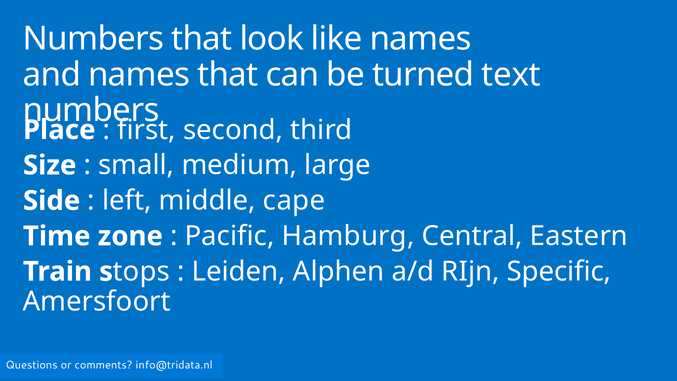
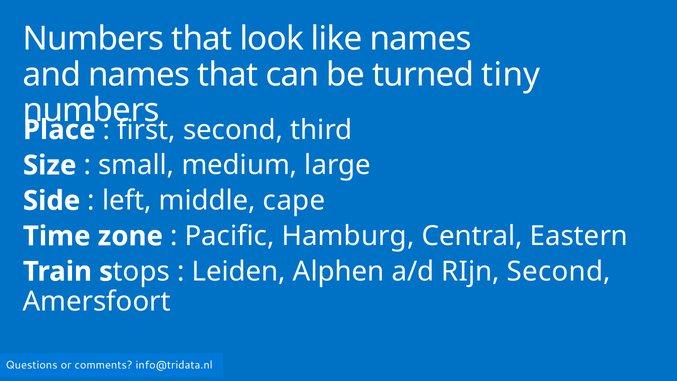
text: text -> tiny (511, 75)
RIjn Specific: Specific -> Second (559, 271)
